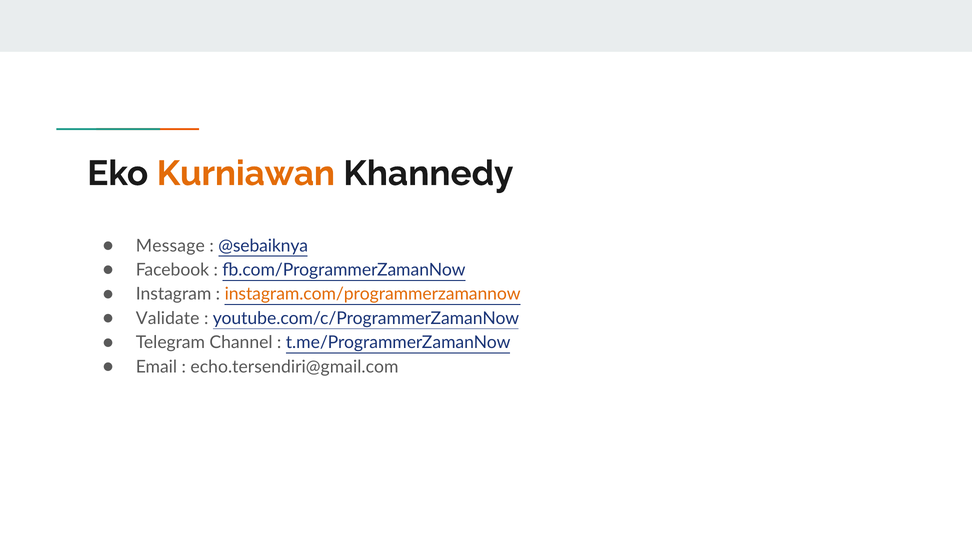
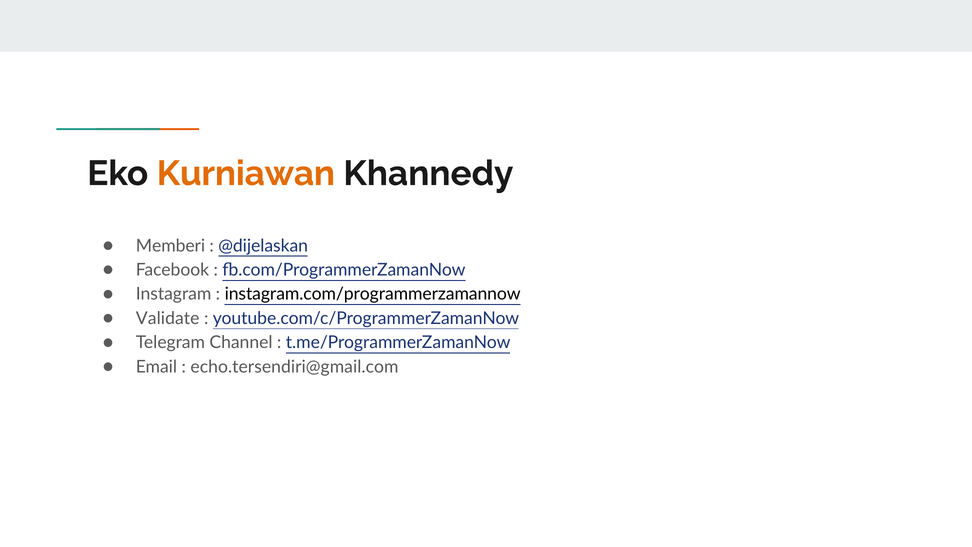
Message: Message -> Memberi (170, 246)
@sebaiknya: @sebaiknya -> @dijelaskan (263, 246)
instagram.com/programmerzamannow colour: orange -> black (373, 294)
